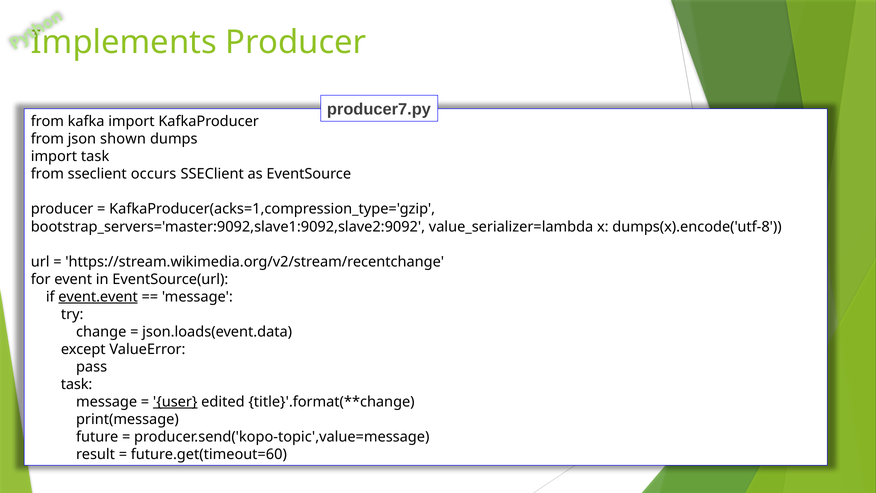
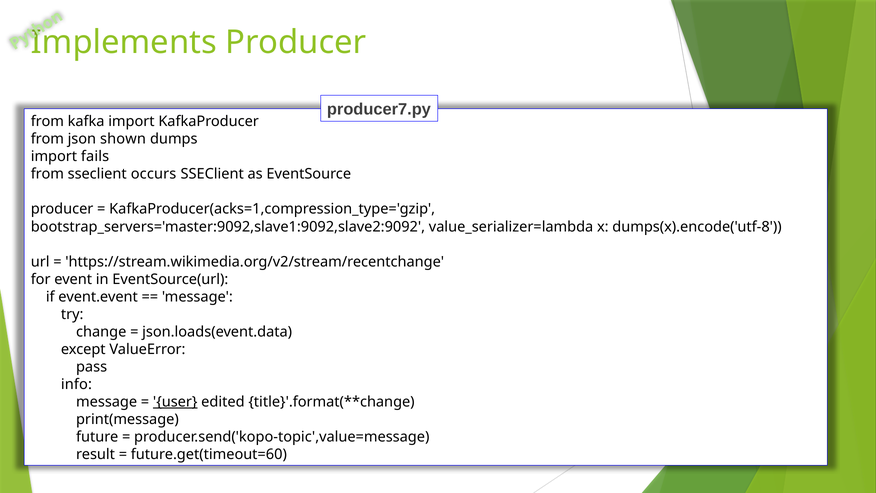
import task: task -> fails (95, 157)
event.event underline: present -> none (98, 297)
task: task -> info (76, 384)
